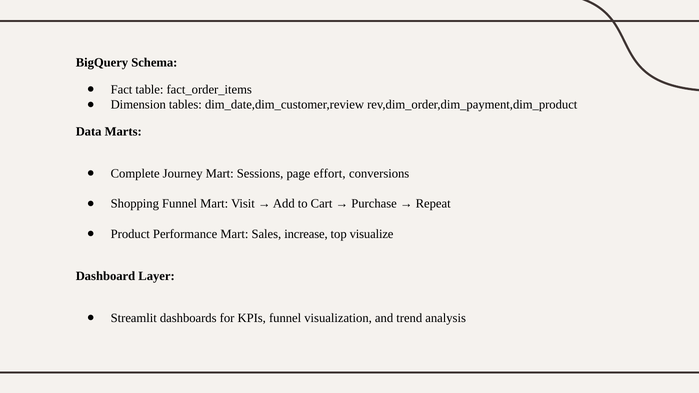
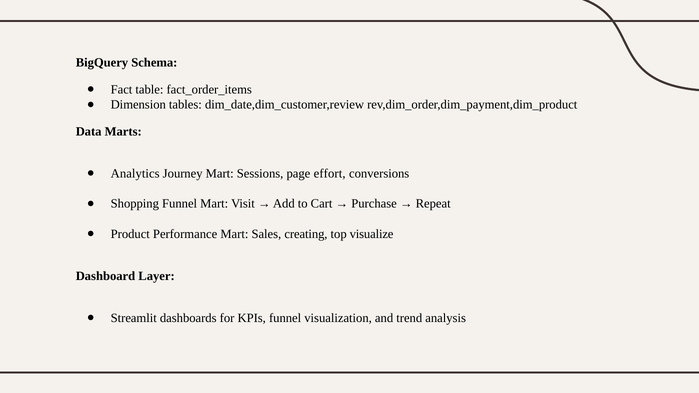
Complete: Complete -> Analytics (135, 174)
increase: increase -> creating (306, 234)
